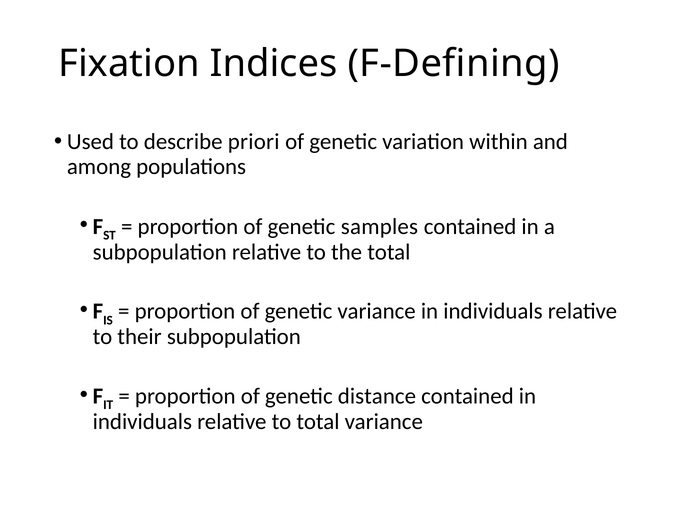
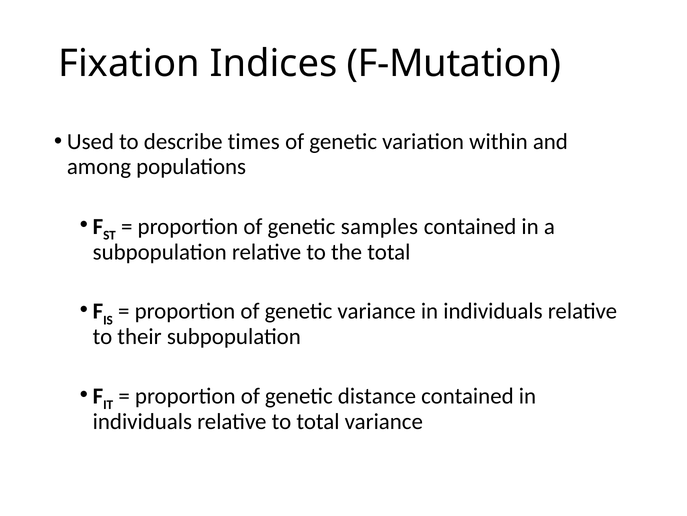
F-Defining: F-Defining -> F-Mutation (454, 63)
priori: priori -> times (254, 142)
